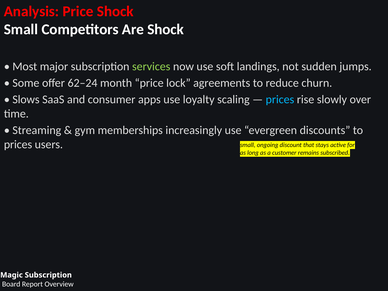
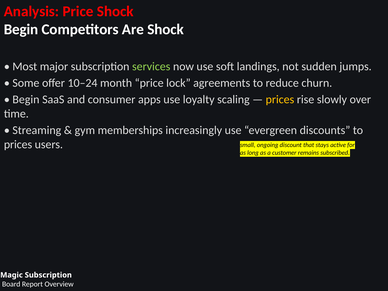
Small: Small -> Begin (21, 29)
62–24: 62–24 -> 10–24 (83, 83)
Slows: Slows -> Begin (26, 100)
prices colour: light blue -> yellow (280, 100)
